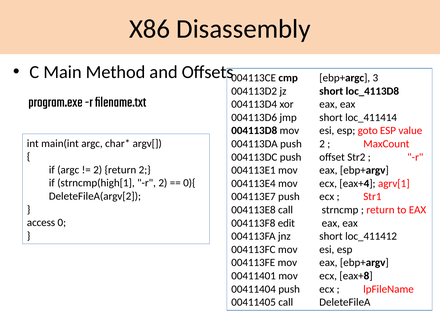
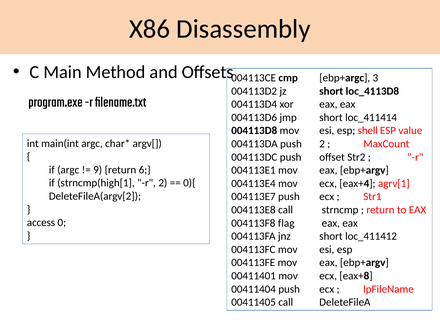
goto: goto -> shell (368, 131)
2: 2 -> 9 (98, 170)
return 2: 2 -> 6 (145, 170)
edit: edit -> flag (286, 223)
